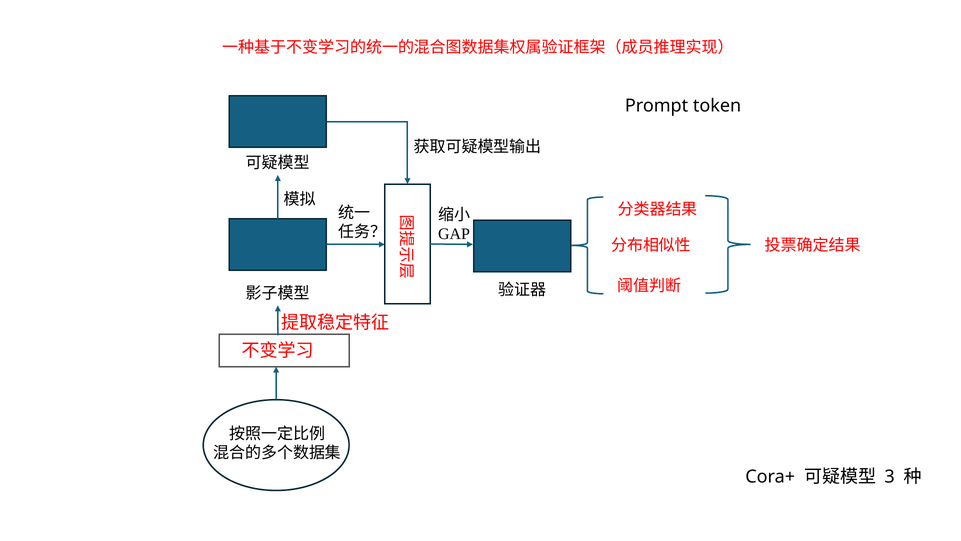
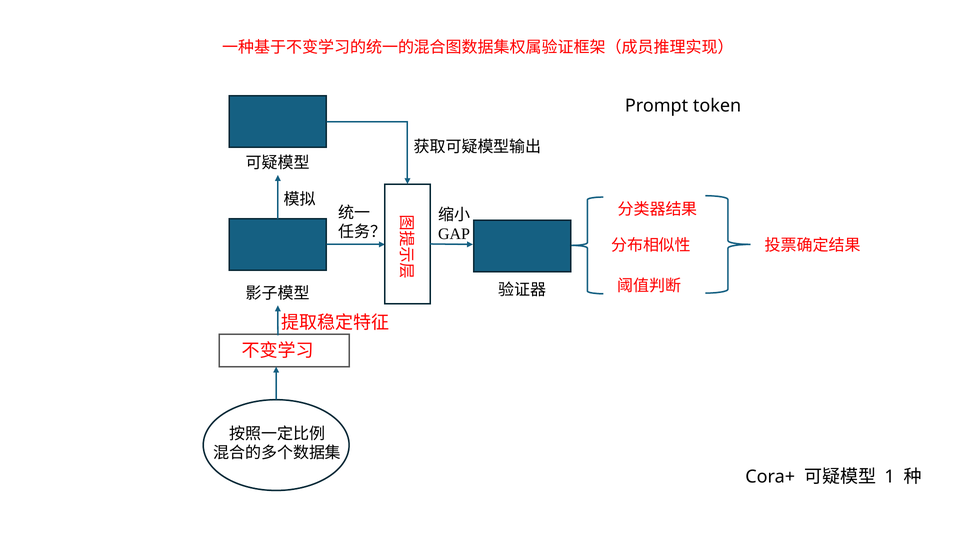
3: 3 -> 1 (890, 477)
